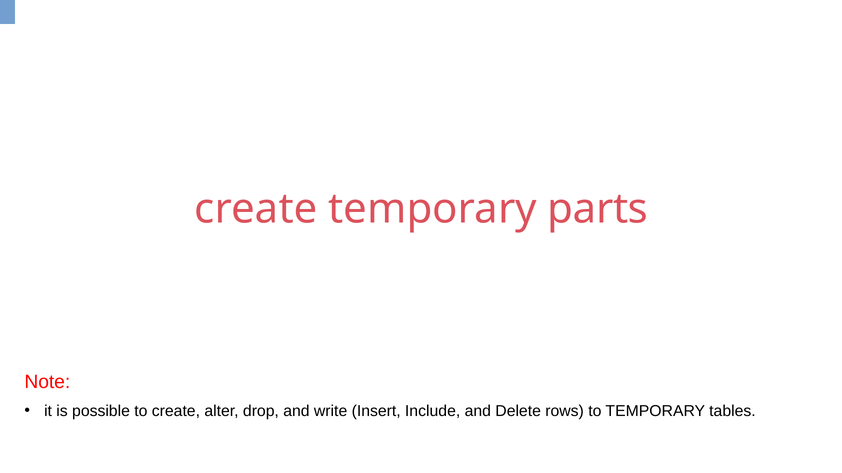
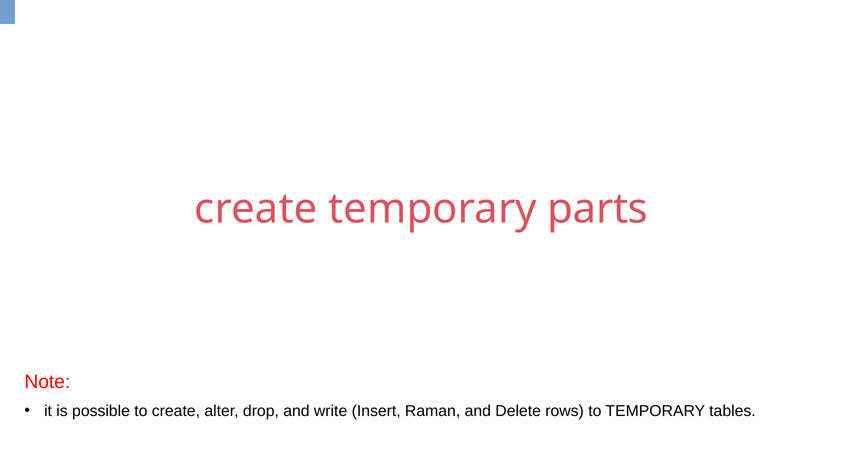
Include: Include -> Raman (433, 411)
